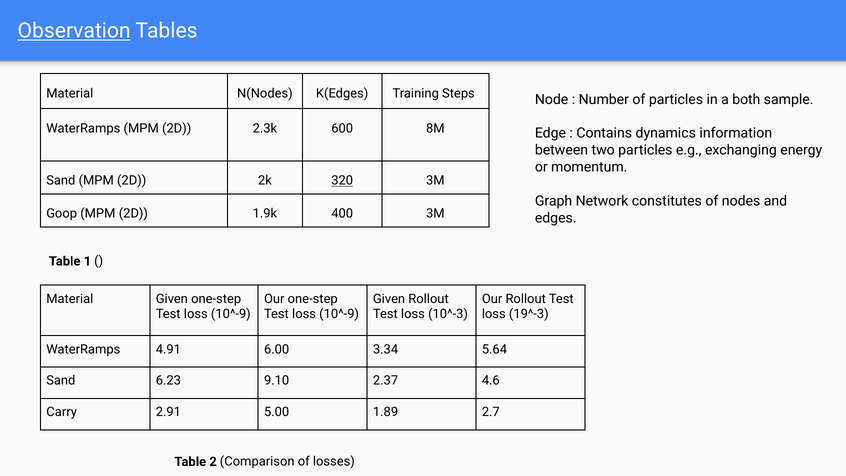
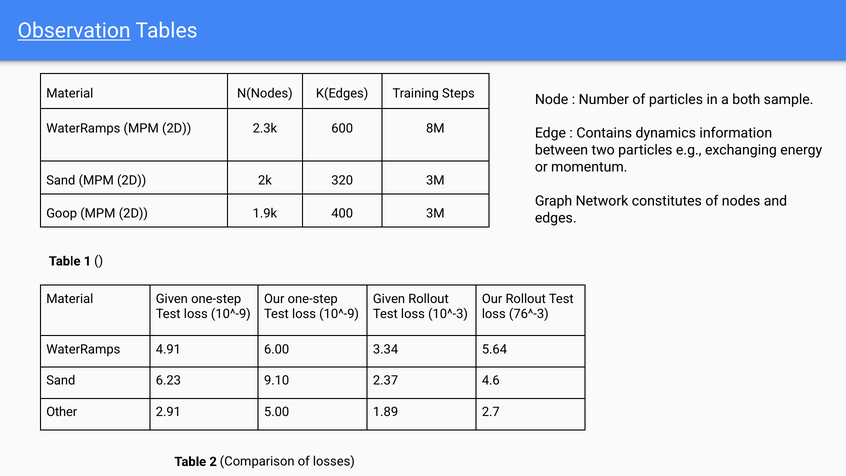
320 underline: present -> none (342, 181)
19^-3: 19^-3 -> 76^-3 (529, 314)
Carry: Carry -> Other (62, 412)
